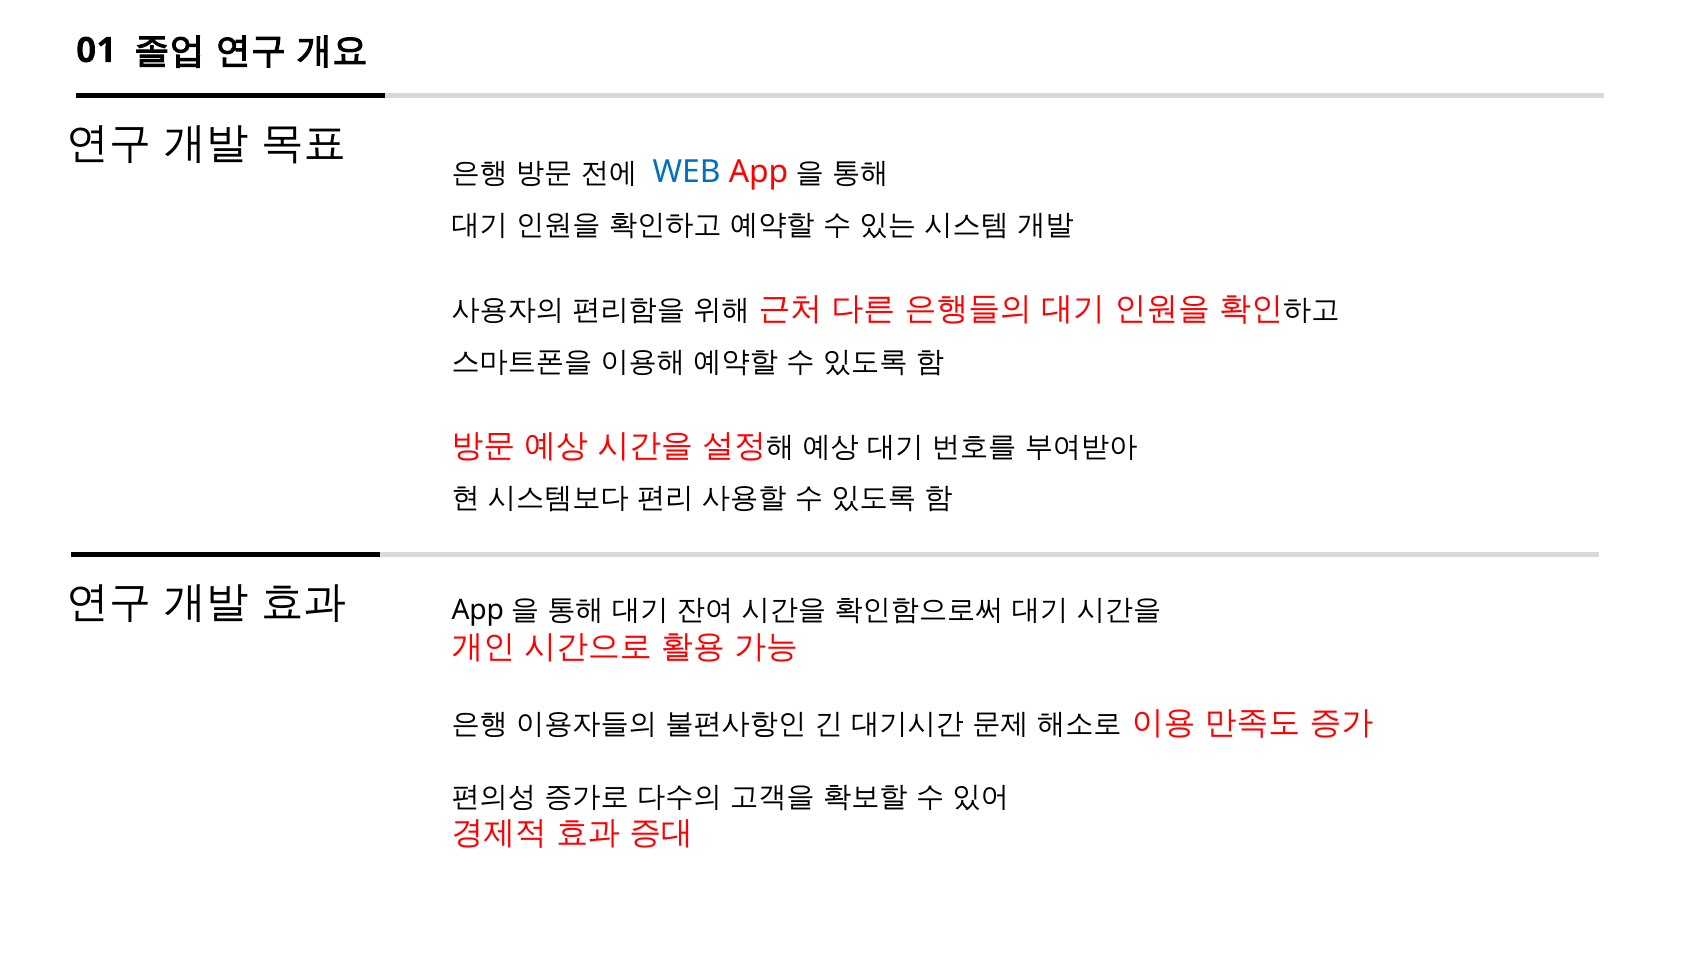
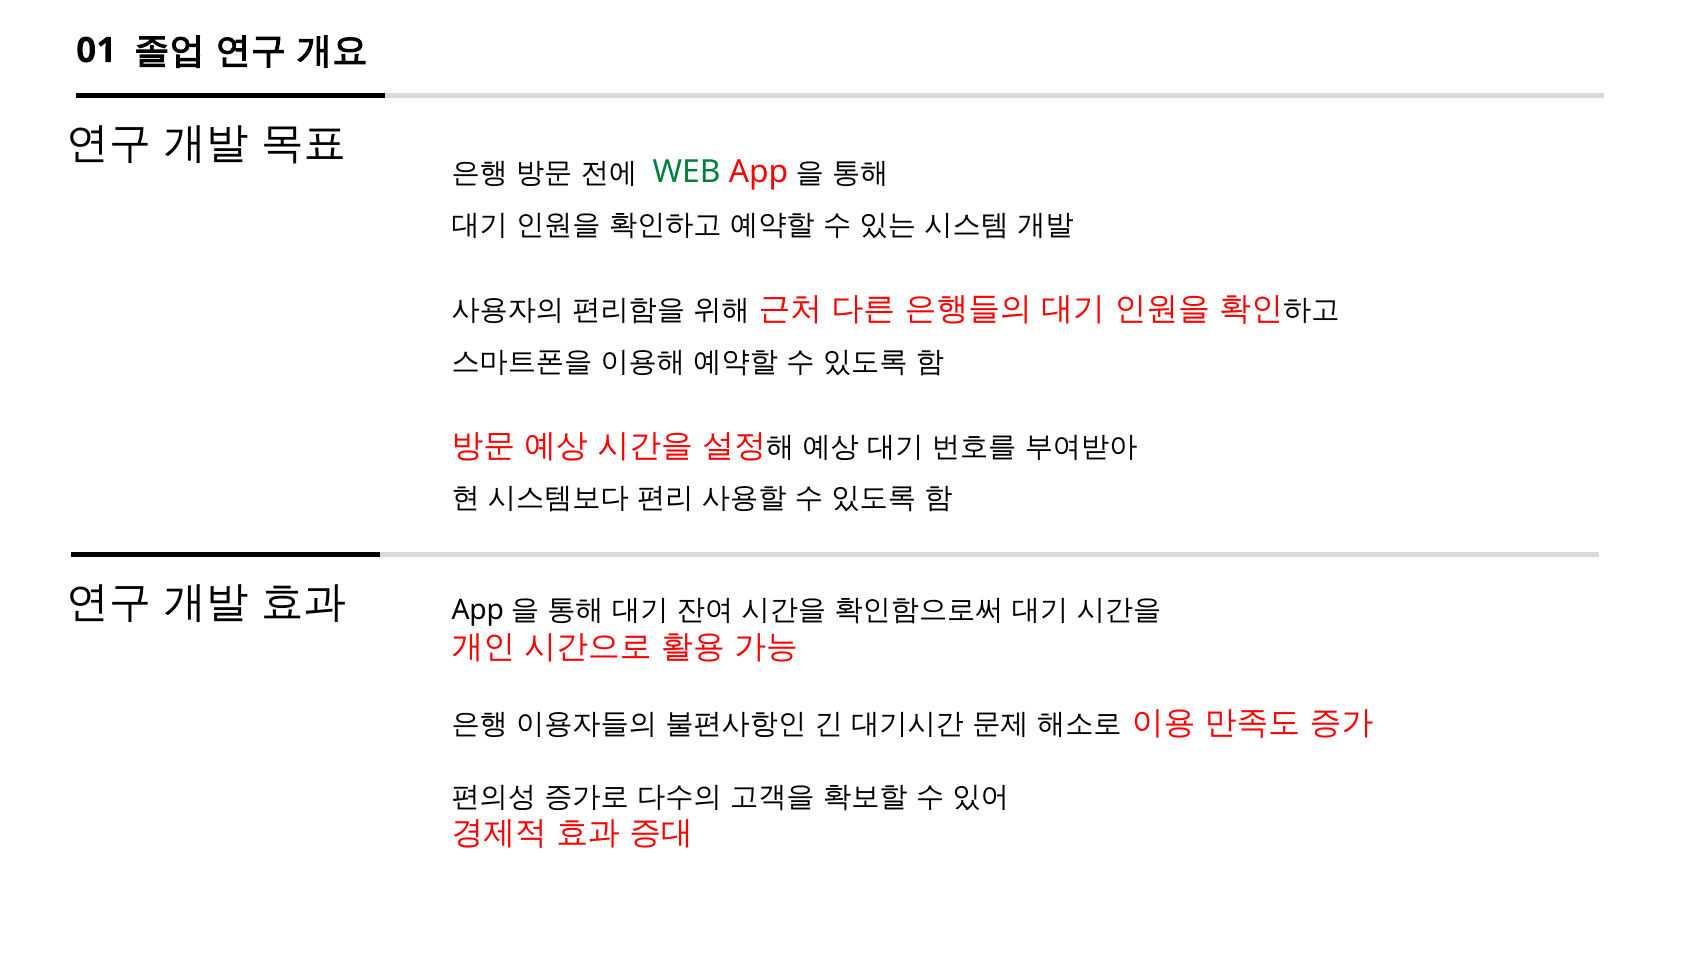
WEB colour: blue -> green (687, 172)
